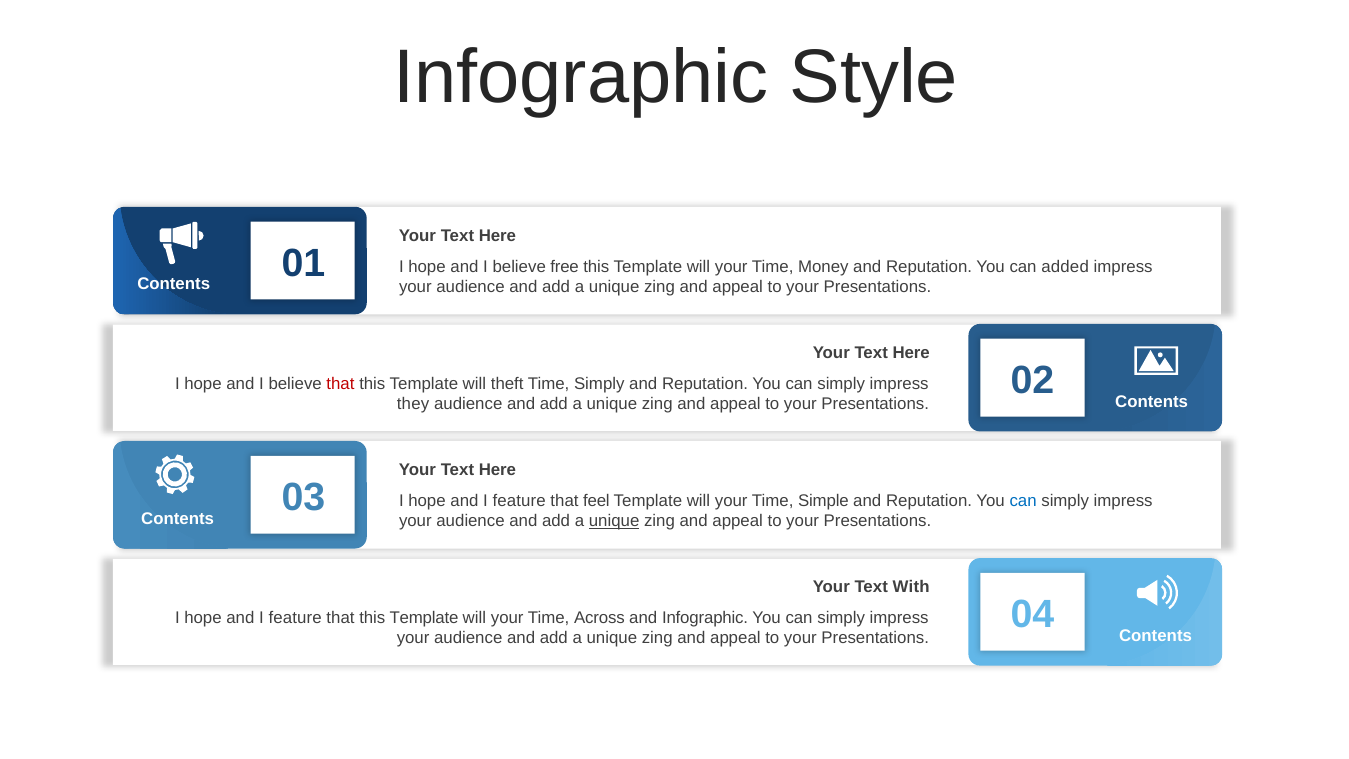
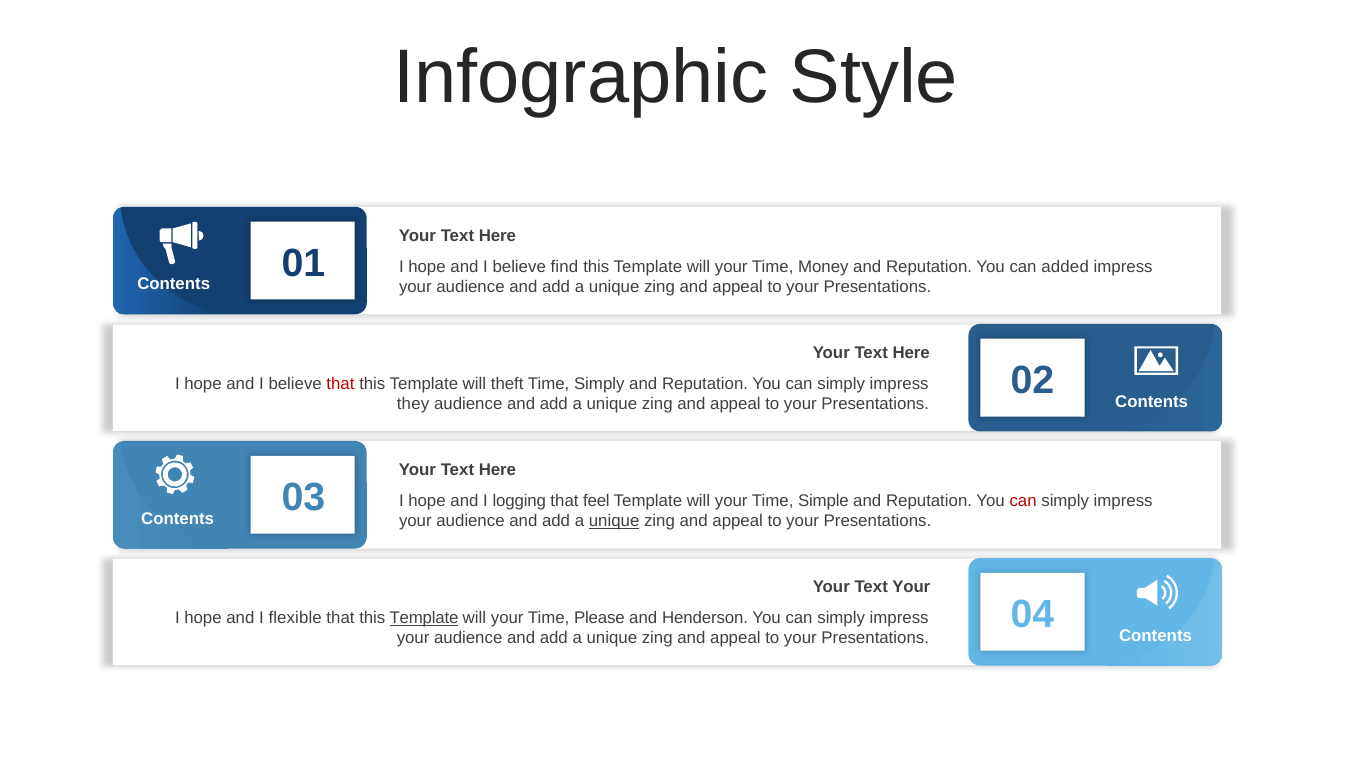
free: free -> find (564, 267)
feature: feature -> logging (519, 501)
can colour: blue -> red (1023, 501)
Text With: With -> Your (911, 587)
feature: feature -> flexible (295, 618)
Template underline: none -> present (424, 618)
Across: Across -> Please (599, 618)
and Infographic: Infographic -> Henderson (705, 618)
